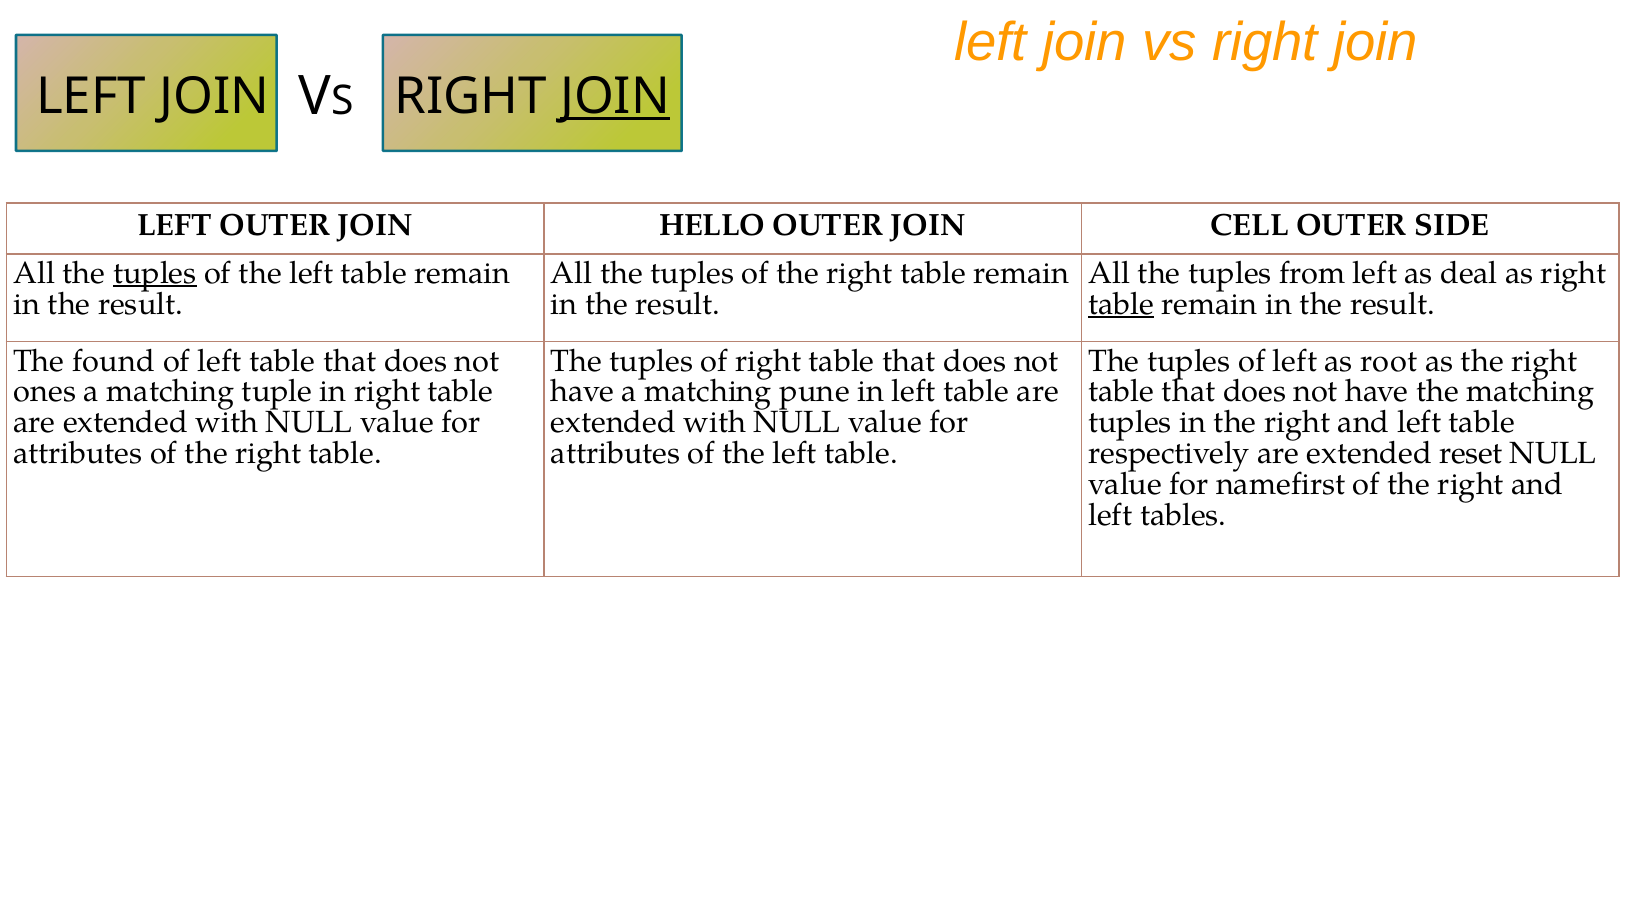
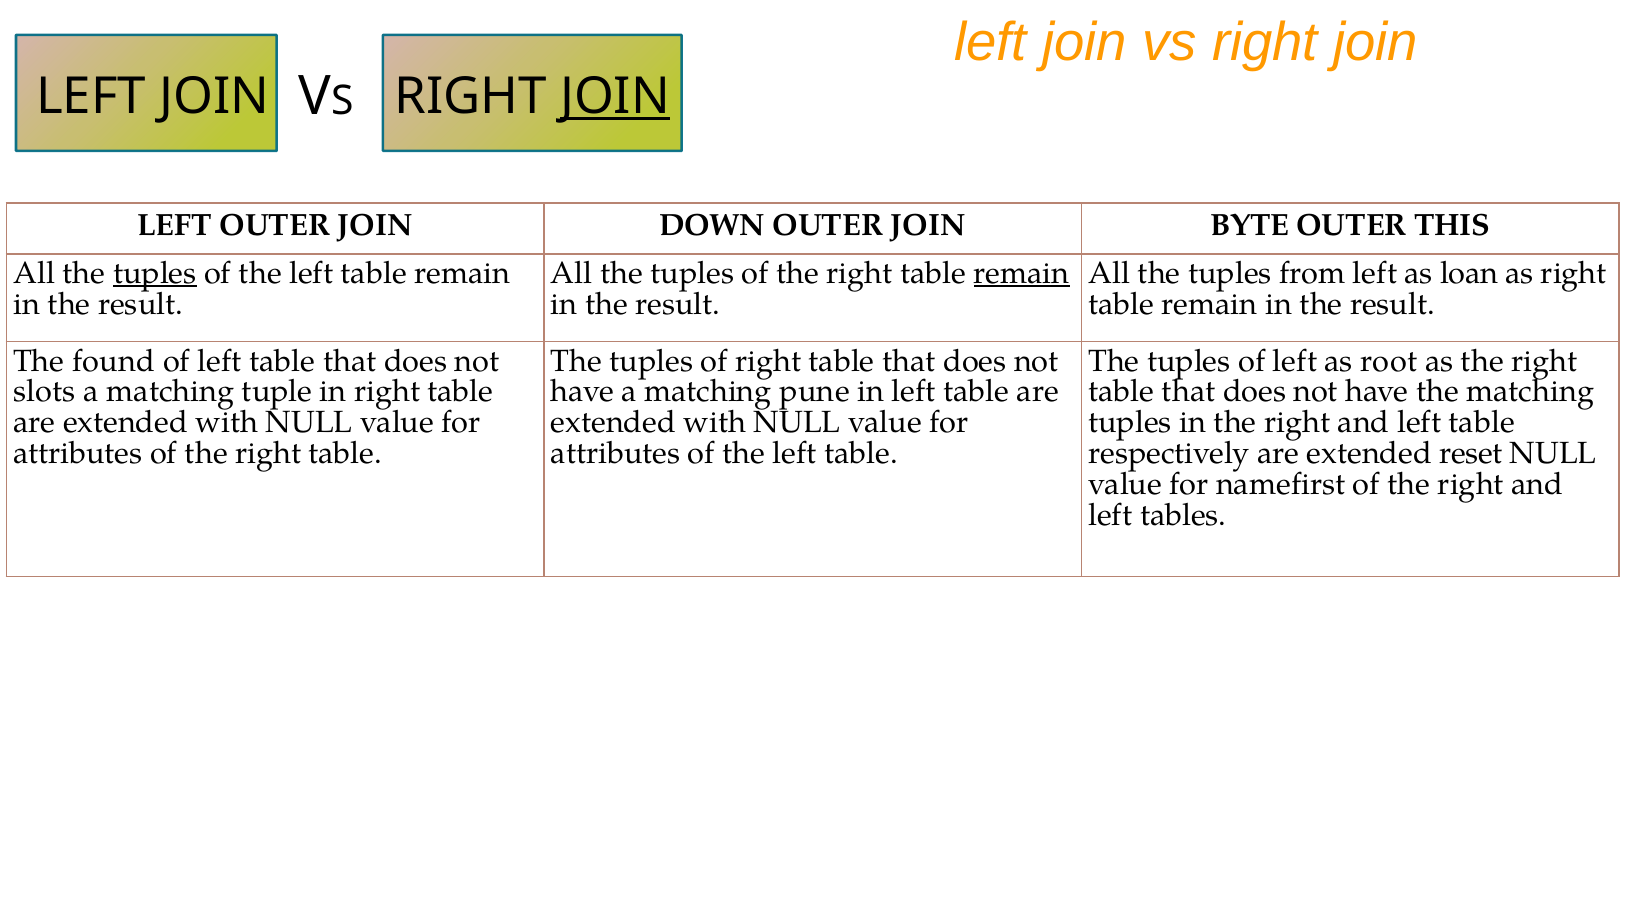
HELLO: HELLO -> DOWN (712, 225)
CELL: CELL -> BYTE (1250, 225)
SIDE: SIDE -> THIS (1452, 225)
remain underline: none -> present (1022, 273)
deal: deal -> loan (1469, 273)
table underline: present -> none (1121, 304)
ones: ones -> slots (45, 392)
